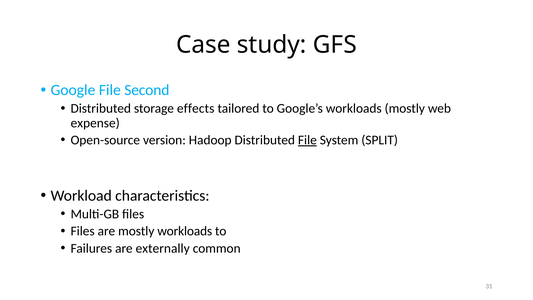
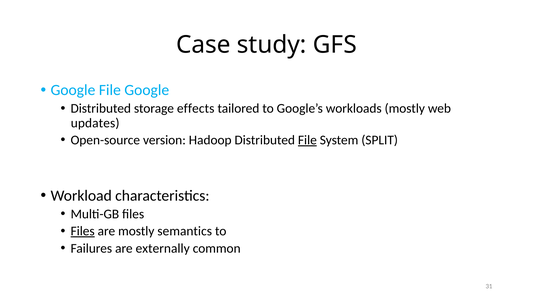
File Second: Second -> Google (147, 90)
expense: expense -> updates (95, 123)
Files underline: none -> present (83, 231)
mostly workloads: workloads -> semantics (185, 231)
